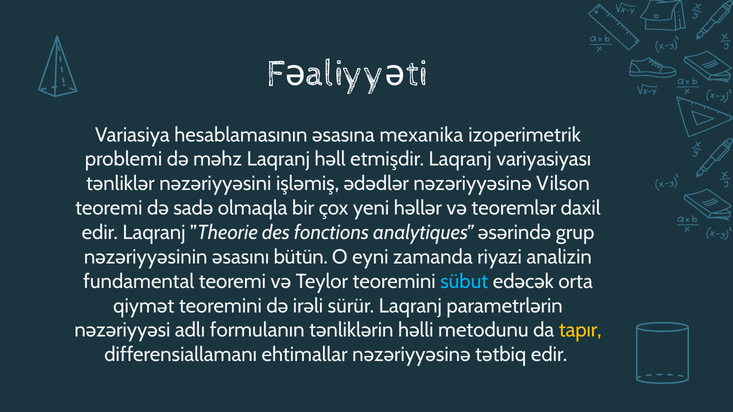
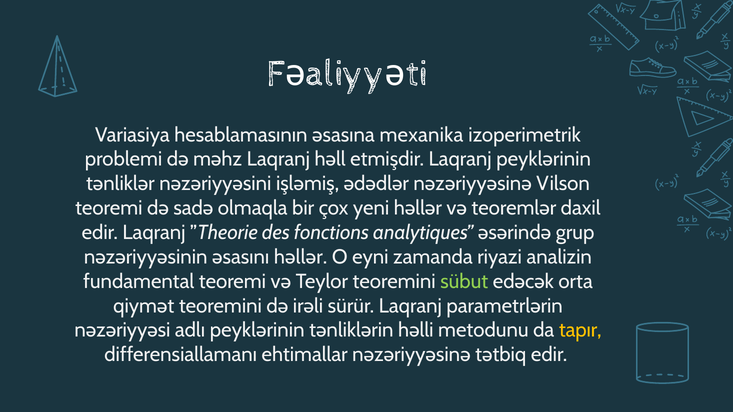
Laqranj variyasiyası: variyasiyası -> peyklərinin (544, 159)
əsasını bütün: bütün -> həllər (301, 257)
sübut colour: light blue -> light green (464, 282)
adlı formulanın: formulanın -> peyklərinin (257, 330)
